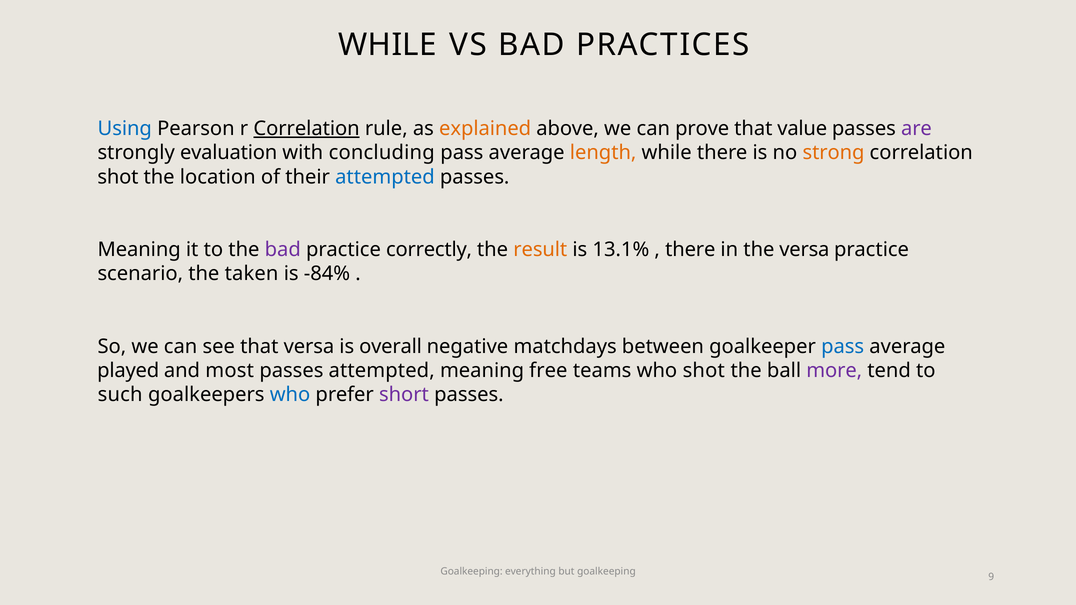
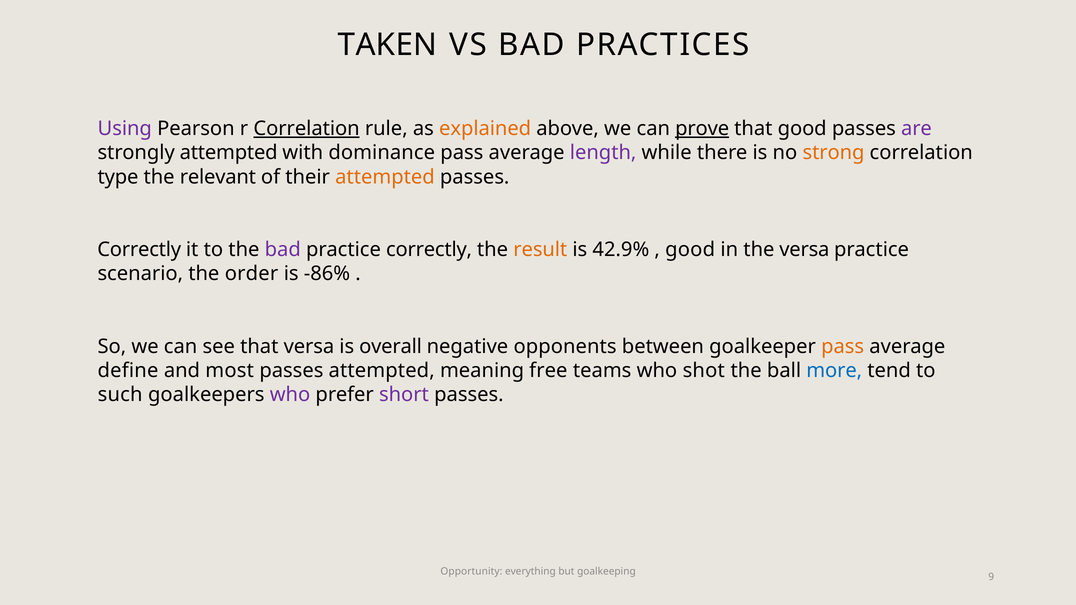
WHILE: WHILE -> TAKEN (388, 45)
Using colour: blue -> purple (125, 129)
prove underline: none -> present (702, 129)
that value: value -> good (802, 129)
strongly evaluation: evaluation -> attempted (229, 153)
concluding: concluding -> dominance (382, 153)
length colour: orange -> purple (603, 153)
shot: shot -> type (118, 177)
location: location -> relevant (218, 177)
attempted colour: blue -> orange (385, 177)
Meaning: Meaning -> Correctly (139, 250)
13.1%: 13.1% -> 42.9% (621, 250)
there: there -> good (690, 250)
taken: taken -> order (252, 274)
-84%: -84% -> -86% (327, 274)
matchdays: matchdays -> opponents (565, 347)
pass colour: blue -> orange (843, 347)
played: played -> define (128, 371)
more colour: purple -> blue (834, 371)
who colour: blue -> purple (290, 395)
Goalkeeping: Goalkeeping -> Opportunity (471, 572)
